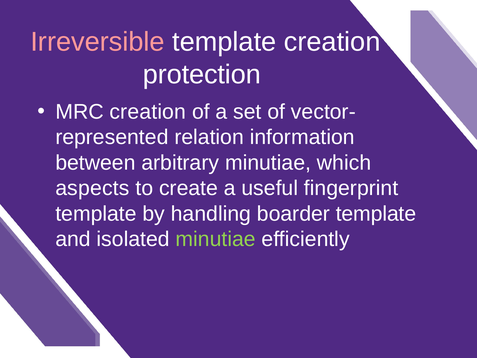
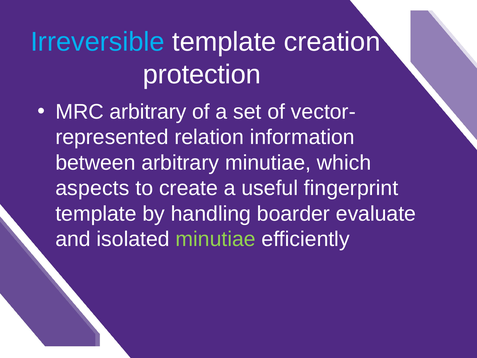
Irreversible colour: pink -> light blue (98, 42)
MRC creation: creation -> arbitrary (148, 112)
boarder template: template -> evaluate (376, 214)
